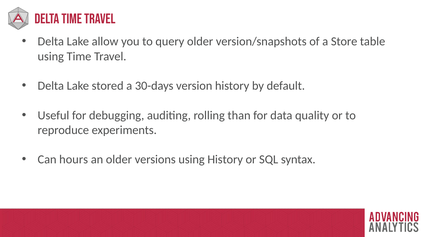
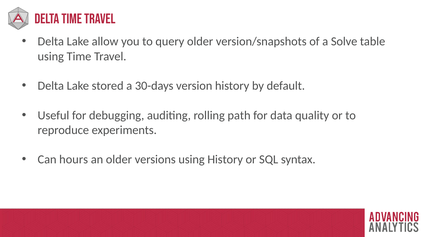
Store: Store -> Solve (344, 42)
than: than -> path (239, 115)
